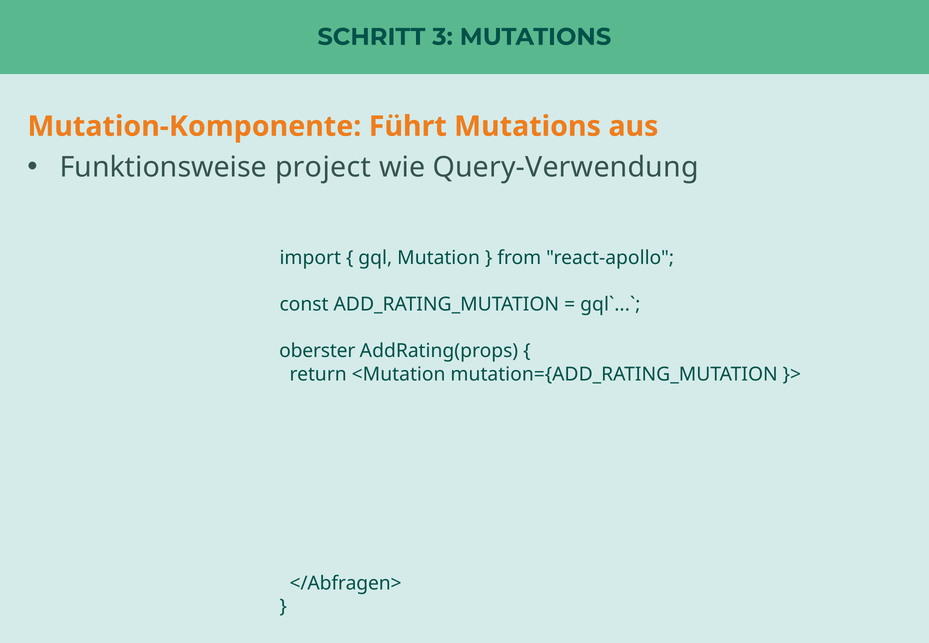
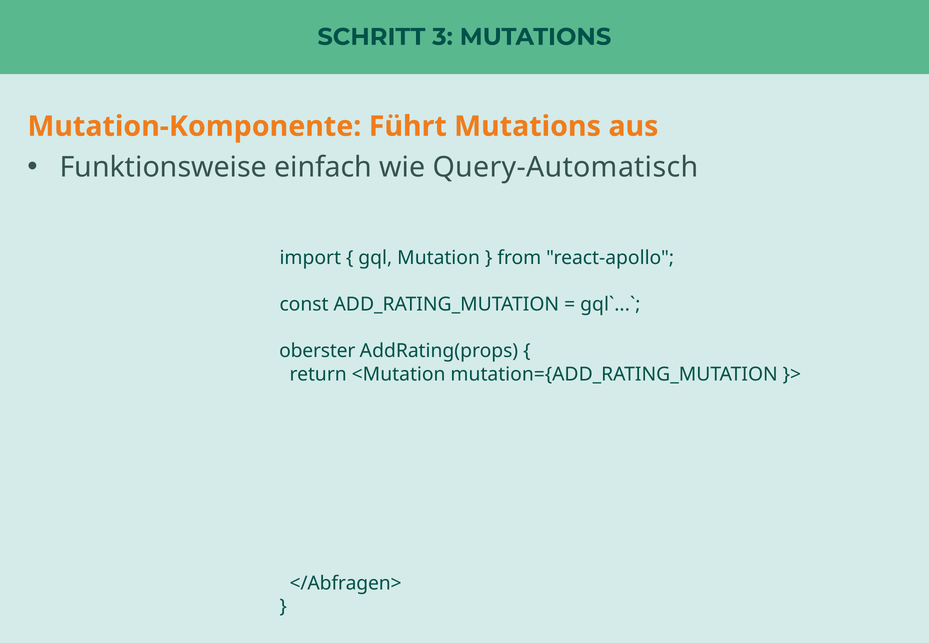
project: project -> einfach (323, 168)
Query-Verwendung: Query-Verwendung -> Query-Automatisch (566, 168)
